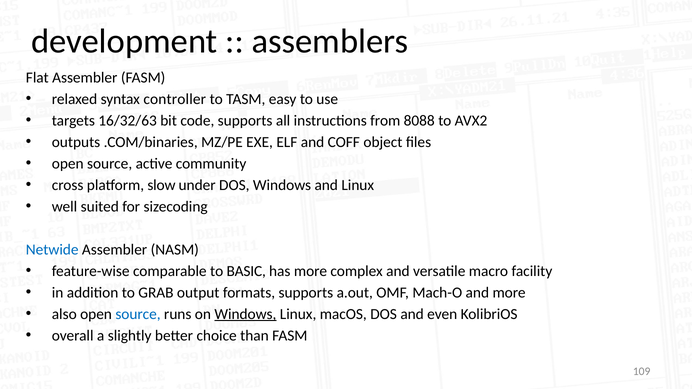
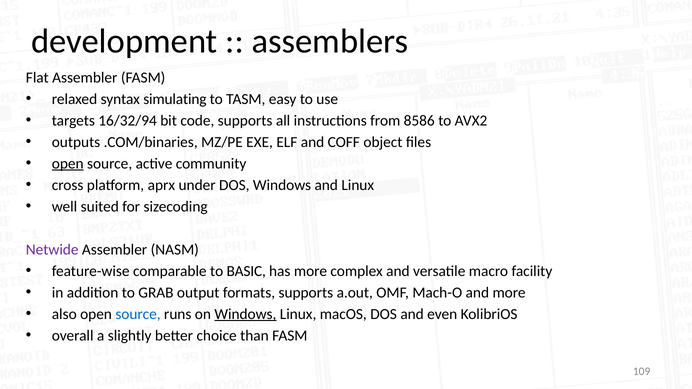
controller: controller -> simulating (175, 99)
16/32/63: 16/32/63 -> 16/32/94 (128, 121)
8088: 8088 -> 8586 (419, 121)
open underline: none -> present (68, 164)
slow: slow -> aprx (161, 185)
Netwide colour: blue -> purple (52, 250)
